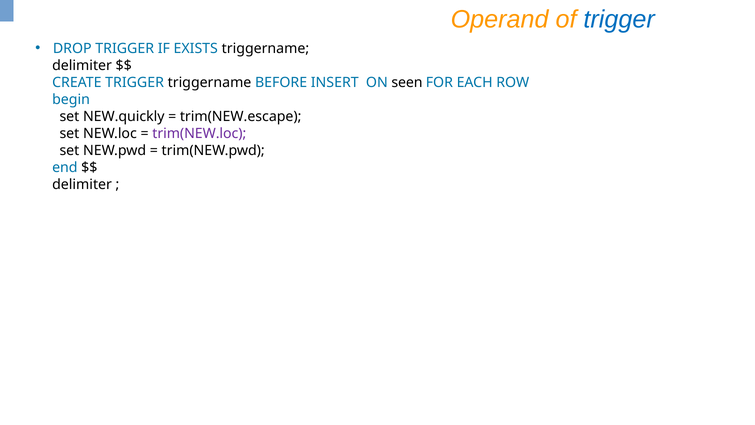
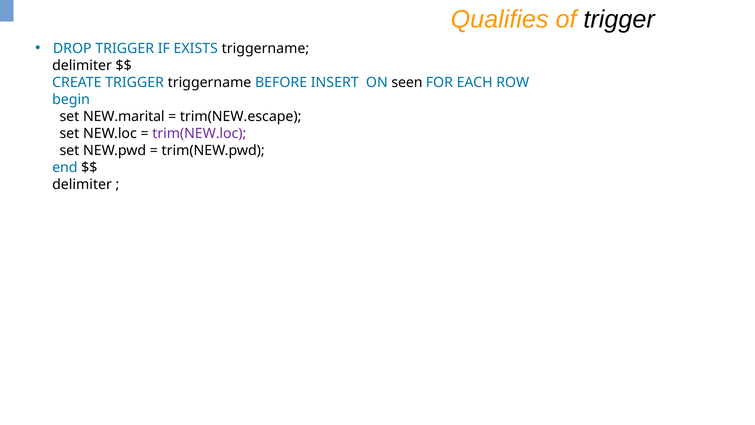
Operand: Operand -> Qualifies (500, 20)
trigger colour: blue -> black (619, 20)
NEW.quickly: NEW.quickly -> NEW.marital (124, 116)
